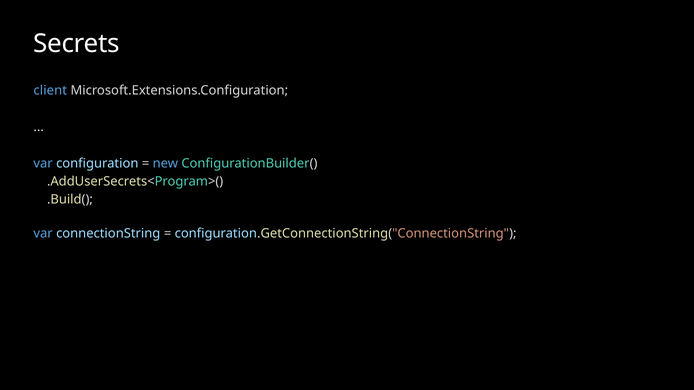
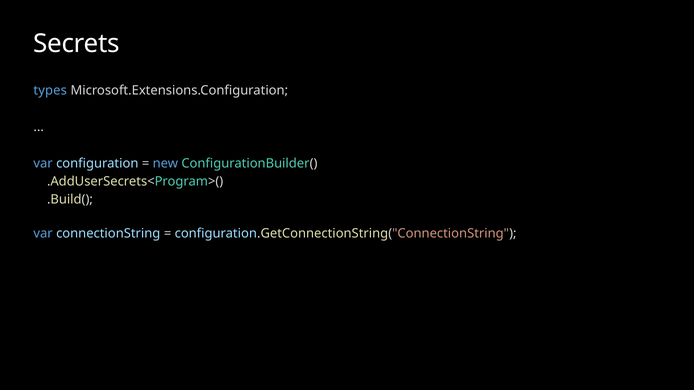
client: client -> types (50, 91)
